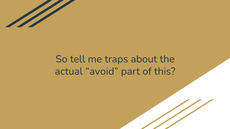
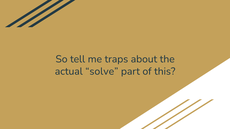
avoid: avoid -> solve (102, 71)
